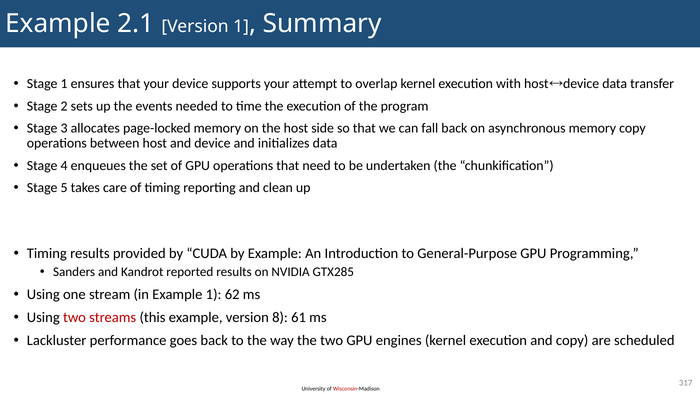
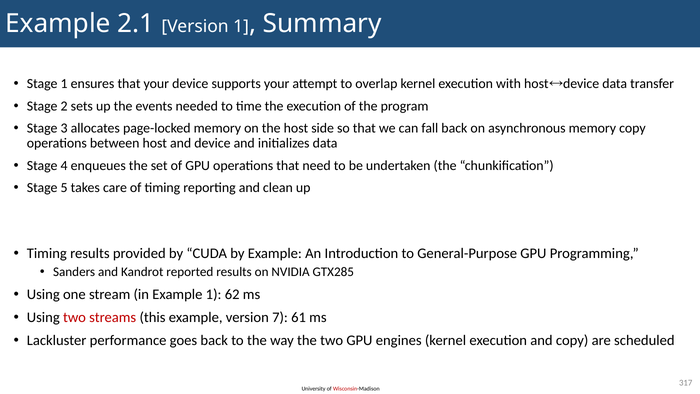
8: 8 -> 7 (280, 317)
